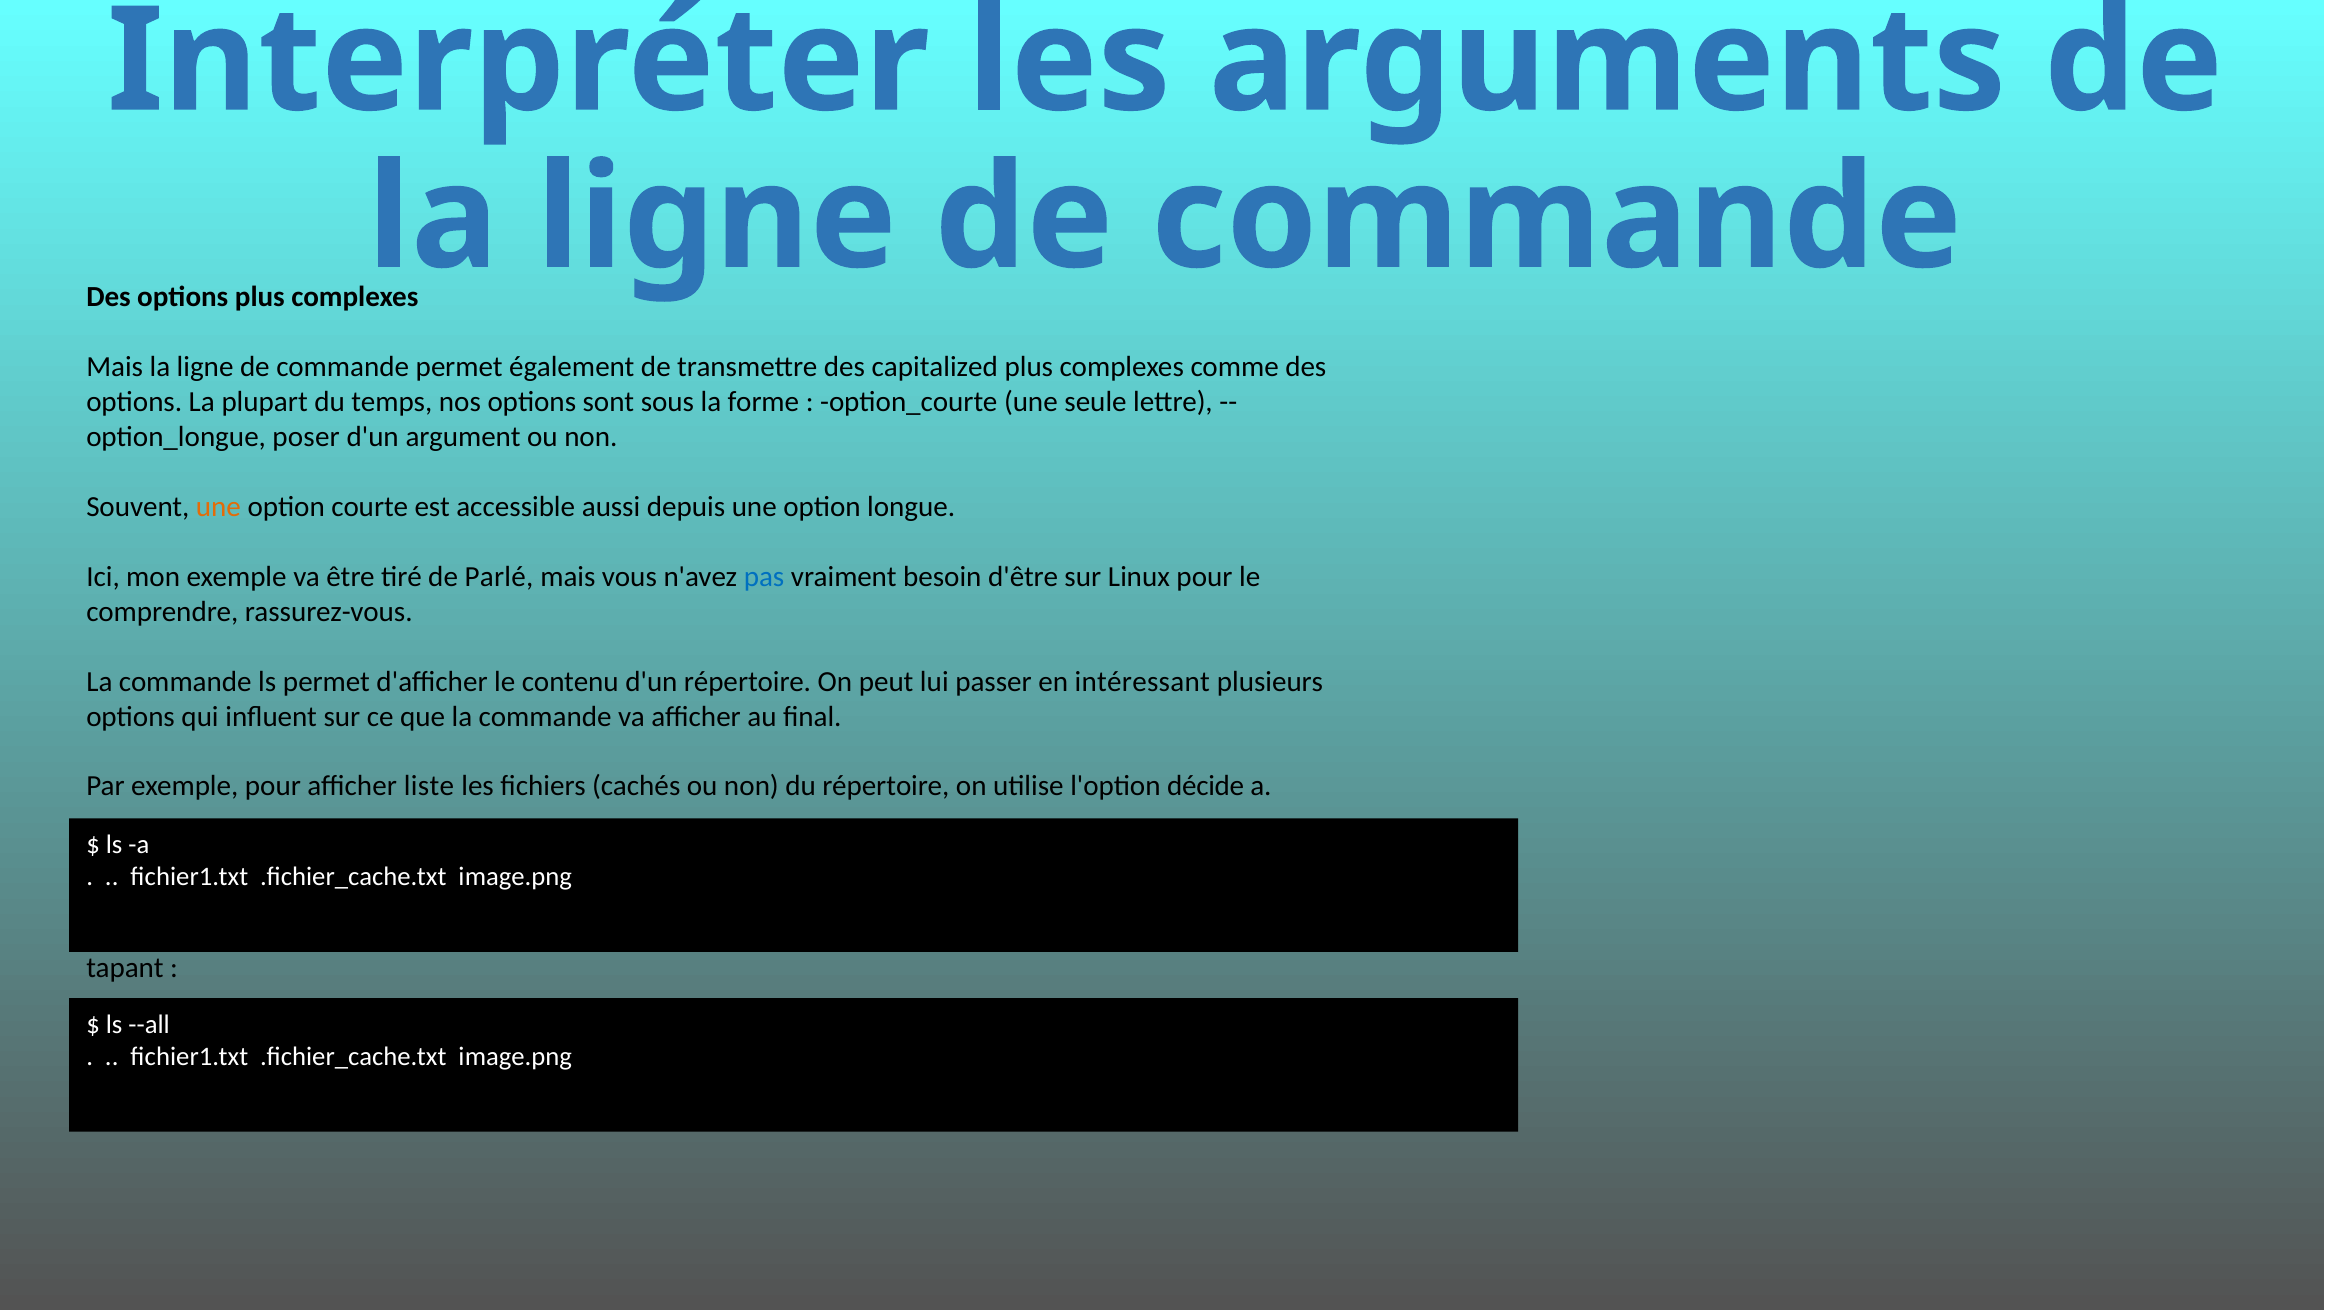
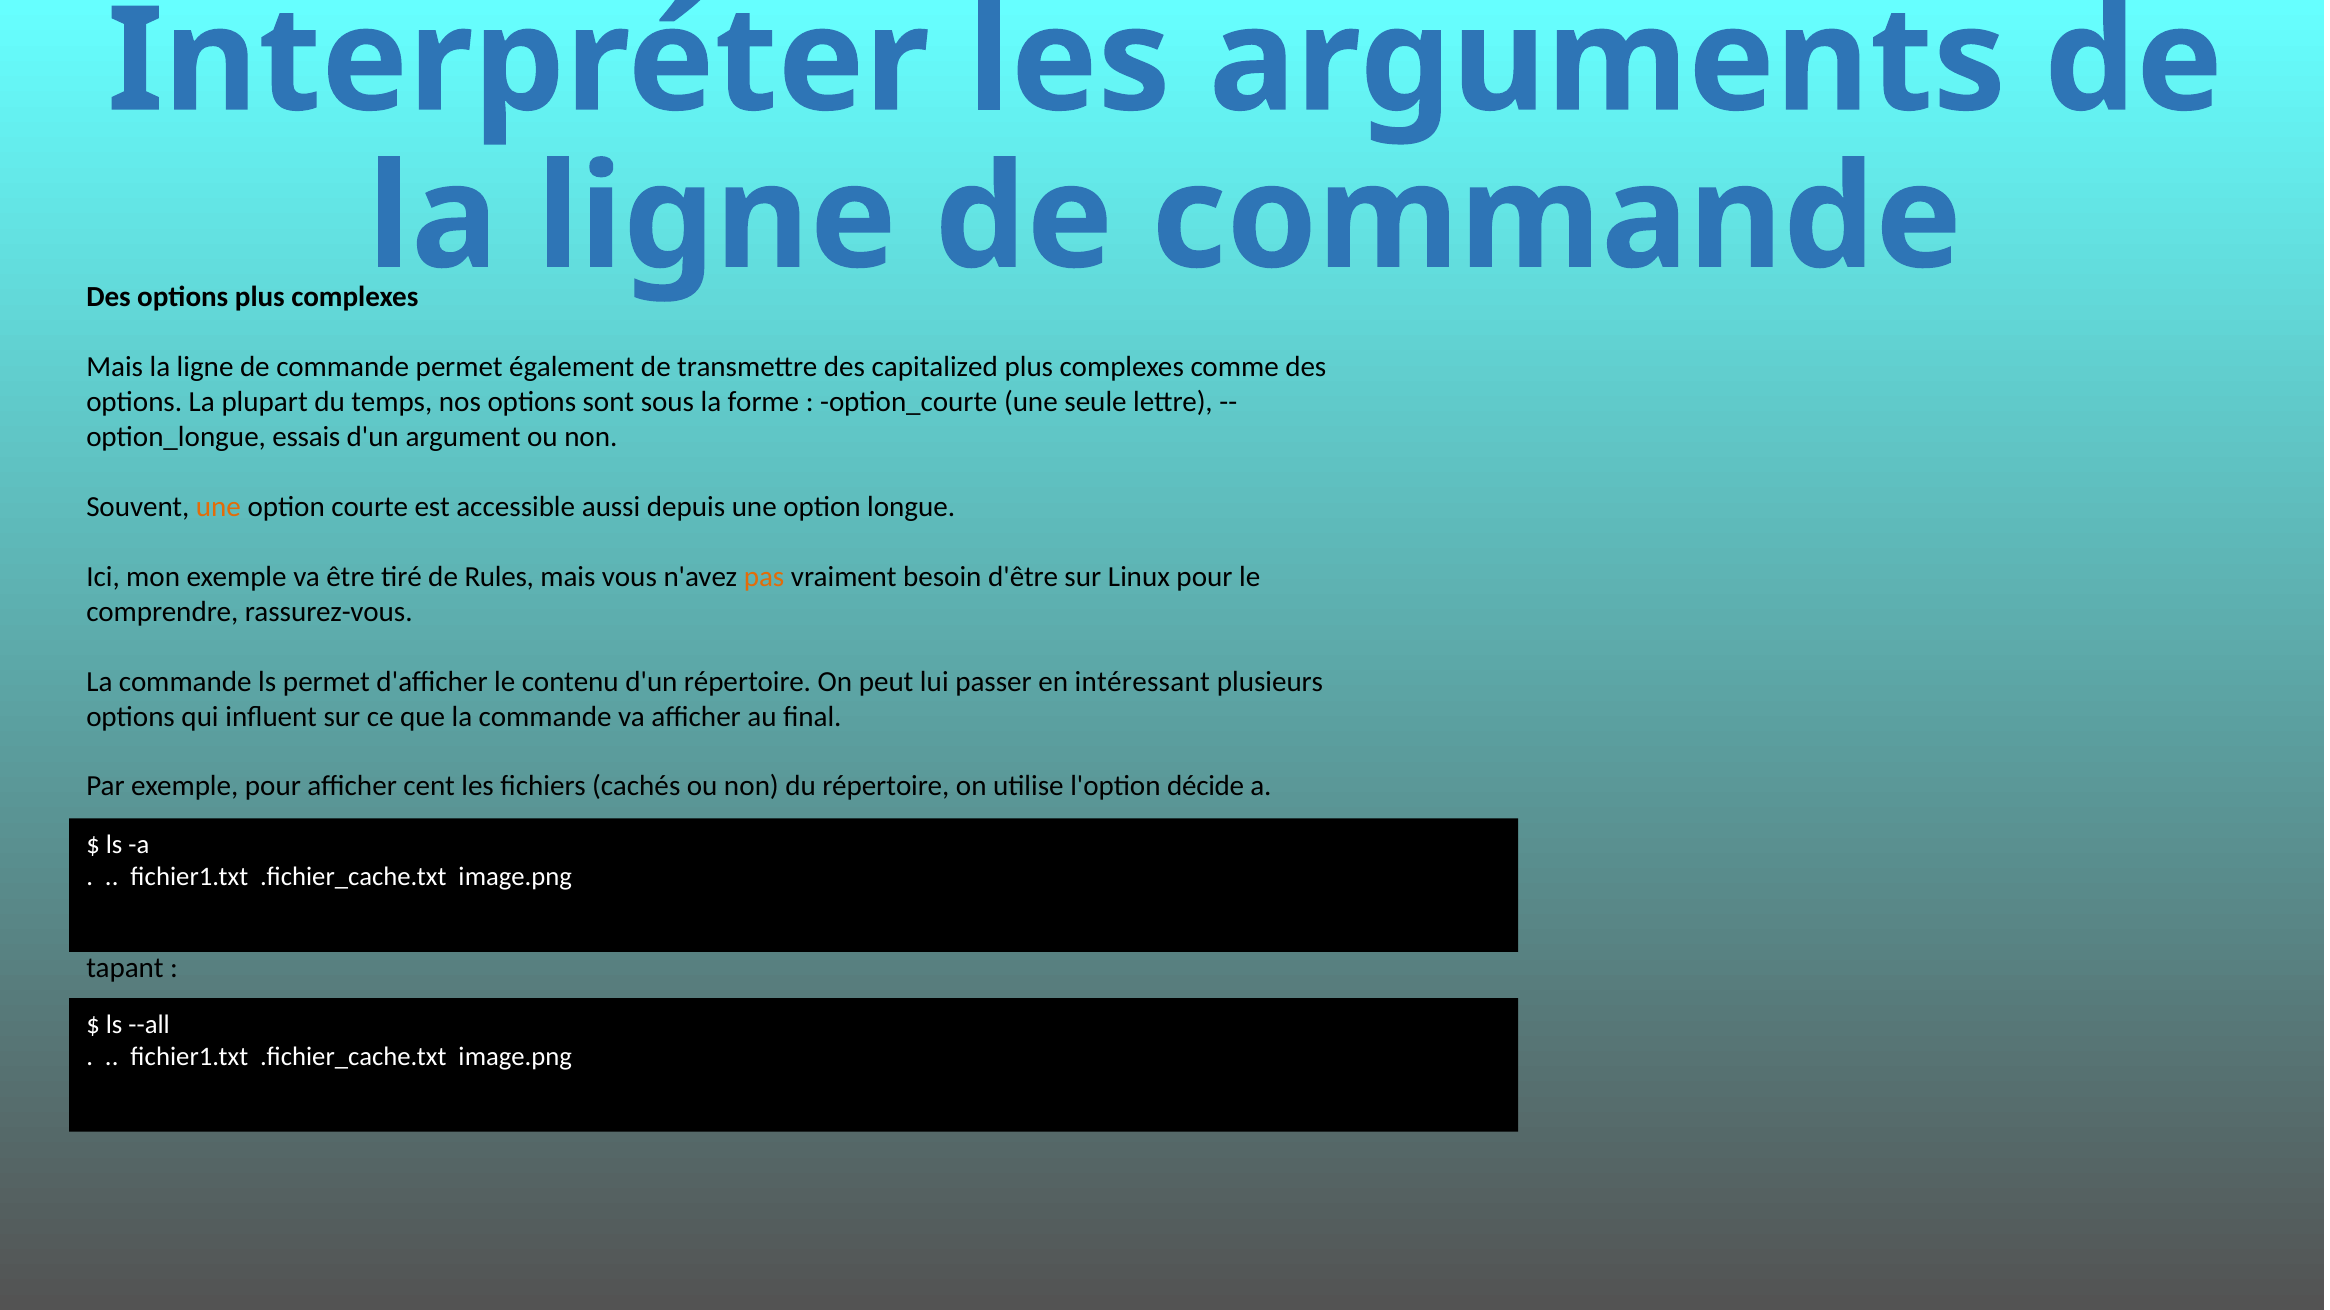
poser: poser -> essais (306, 437)
Parlé: Parlé -> Rules (499, 577)
pas colour: blue -> orange (764, 577)
liste: liste -> cent (429, 787)
